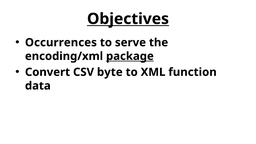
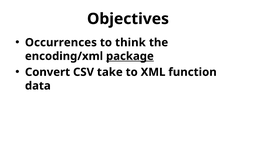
Objectives underline: present -> none (128, 19)
serve: serve -> think (130, 43)
byte: byte -> take (110, 72)
